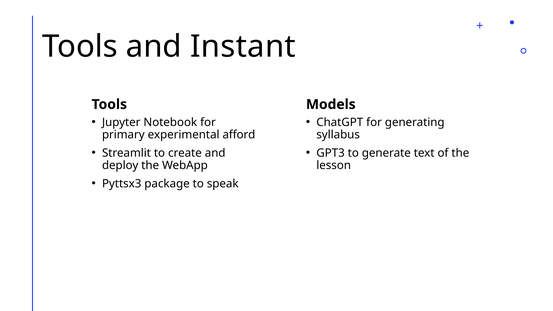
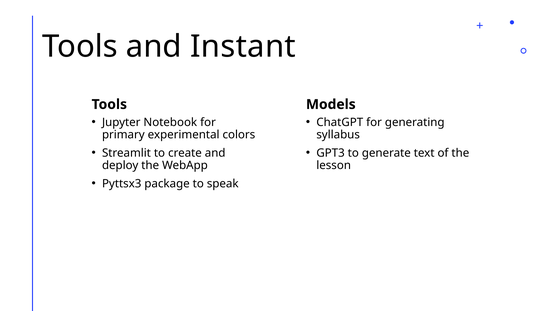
afford: afford -> colors (239, 135)
